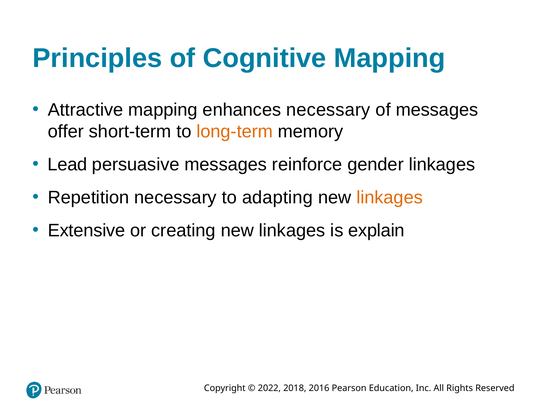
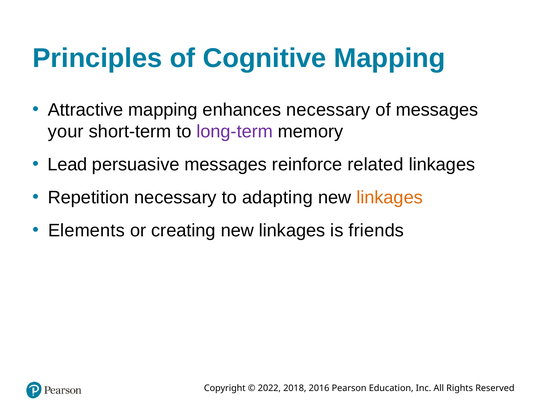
offer: offer -> your (66, 132)
long-term colour: orange -> purple (235, 132)
gender: gender -> related (376, 165)
Extensive: Extensive -> Elements (86, 231)
explain: explain -> friends (376, 231)
